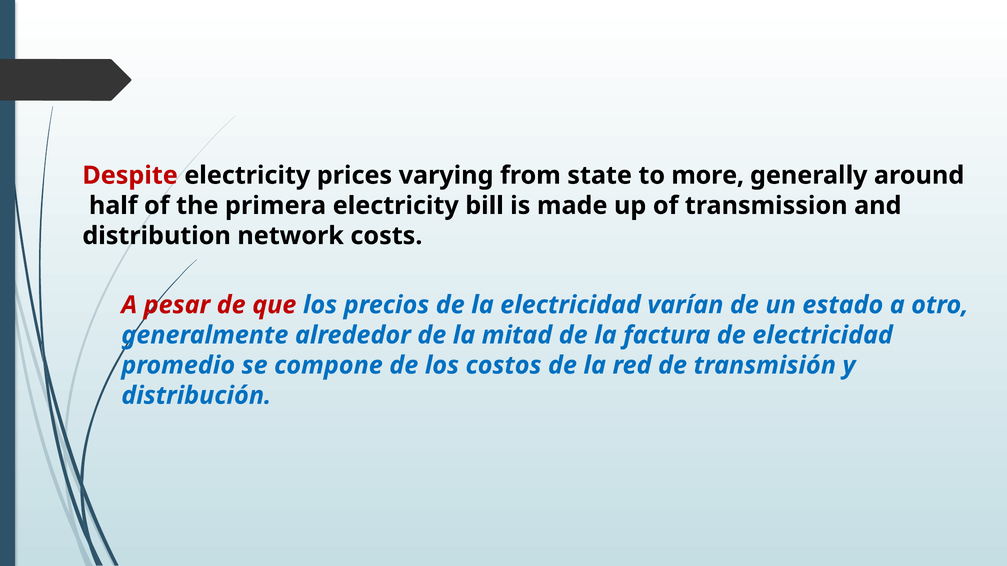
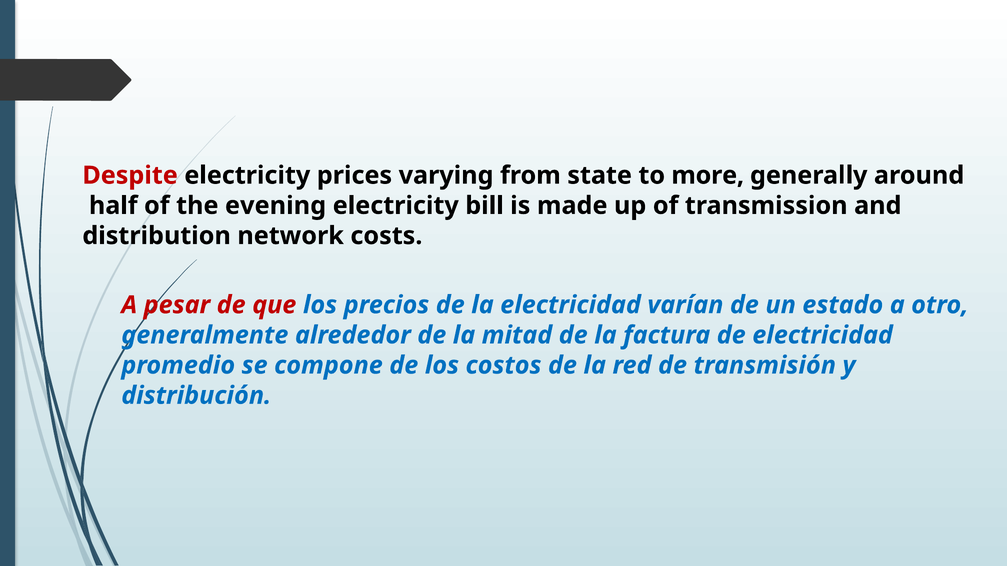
primera: primera -> evening (276, 206)
